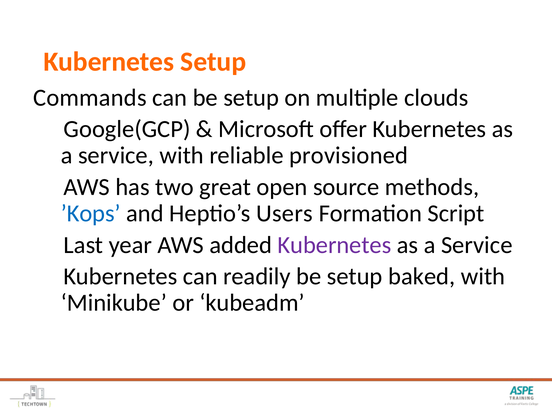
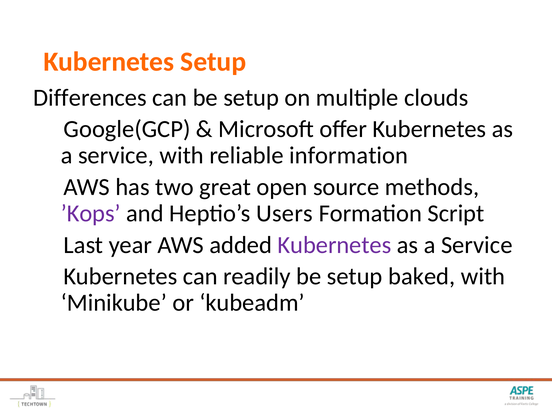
Commands: Commands -> Differences (90, 98)
provisioned: provisioned -> information (349, 156)
’Kops colour: blue -> purple (91, 213)
